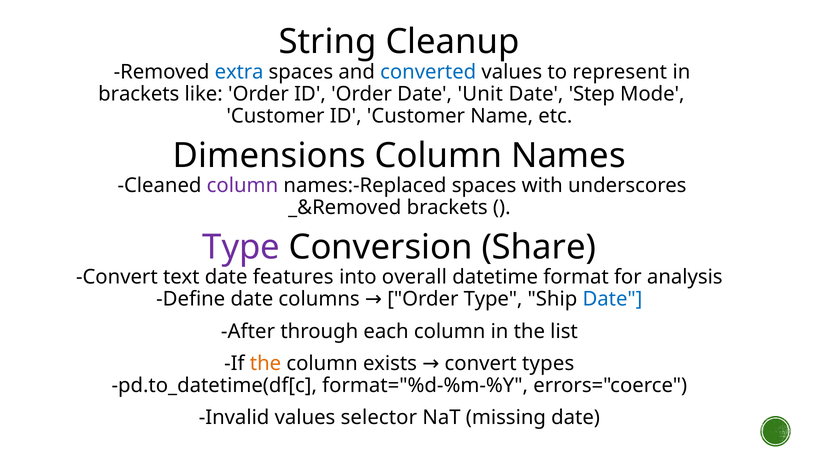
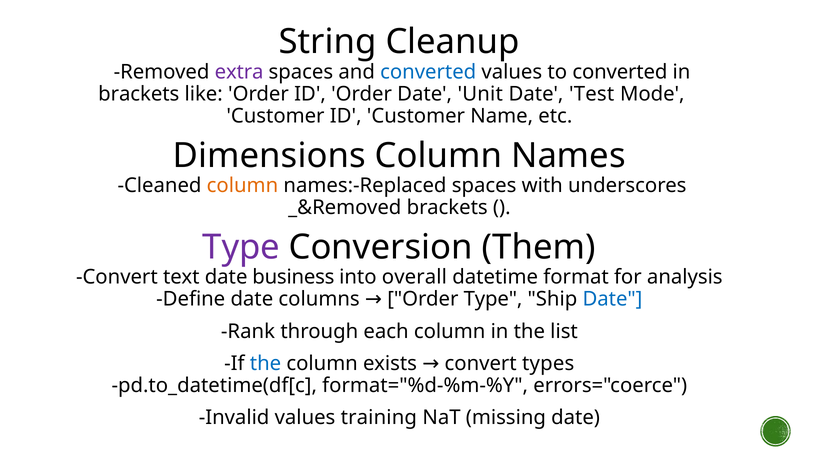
extra colour: blue -> purple (239, 72)
to represent: represent -> converted (620, 72)
Step: Step -> Test (592, 94)
column colour: purple -> orange (242, 185)
Share: Share -> Them (539, 247)
features: features -> business (293, 277)
After: After -> Rank (248, 331)
the colour: orange -> blue (266, 363)
selector: selector -> training (379, 417)
